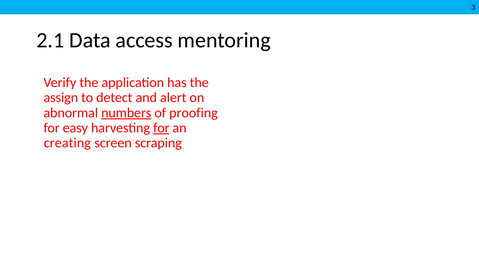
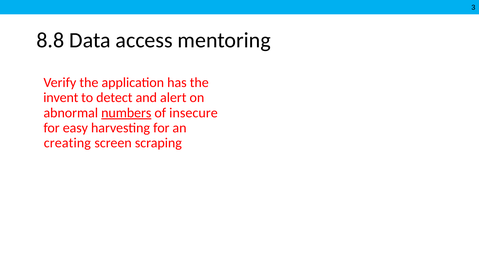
2.1: 2.1 -> 8.8 (50, 40)
assign: assign -> invent (61, 98)
proofing: proofing -> insecure (193, 113)
for underline: present -> none (161, 128)
